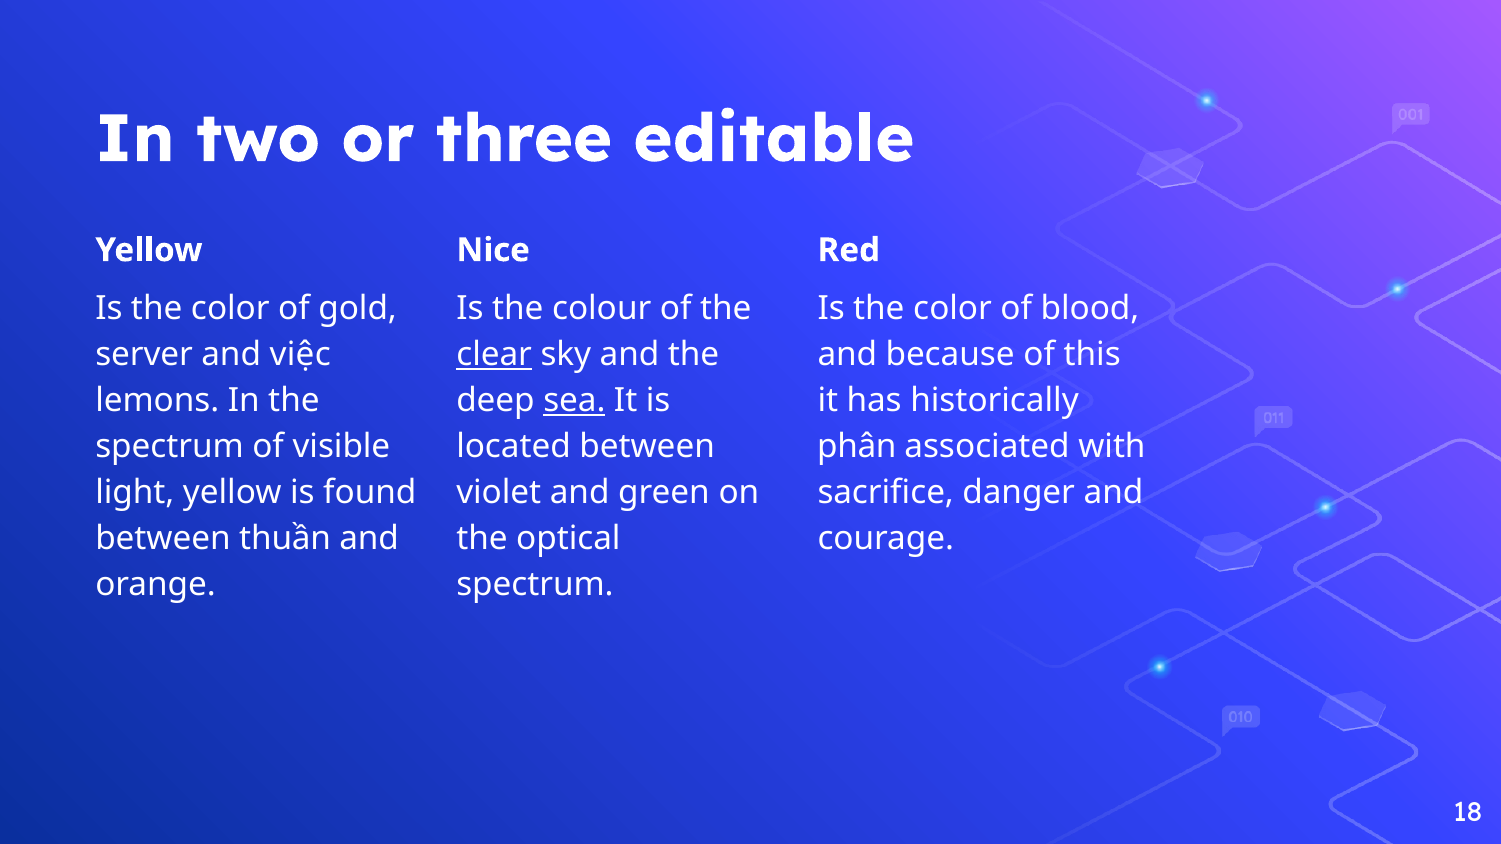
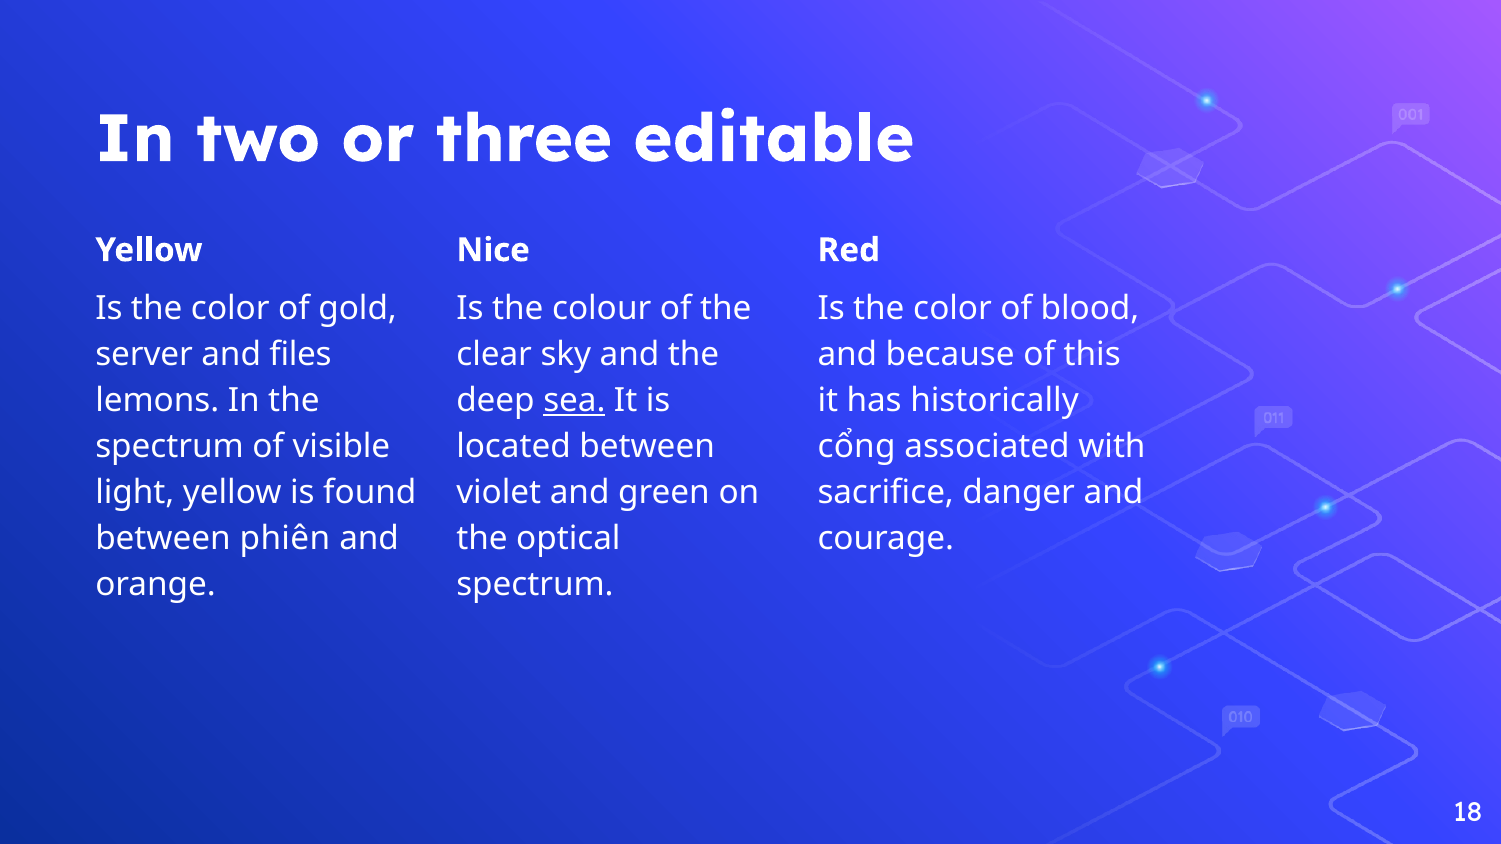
việc: việc -> files (300, 355)
clear underline: present -> none (494, 355)
phân: phân -> cổng (857, 447)
thuần: thuần -> phiên (285, 539)
